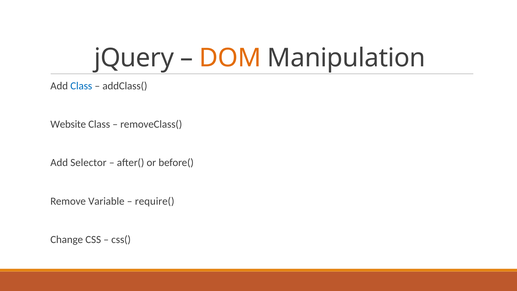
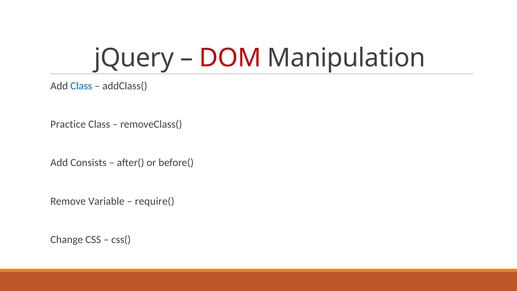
DOM colour: orange -> red (230, 58)
Website: Website -> Practice (68, 124)
Selector: Selector -> Consists (88, 163)
